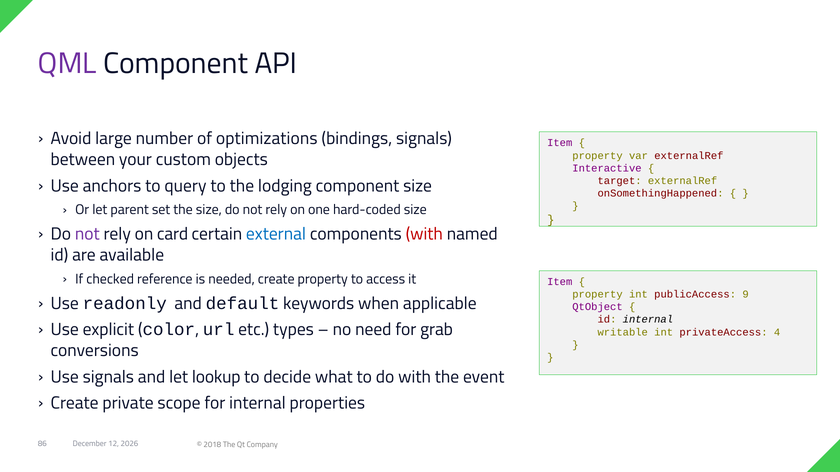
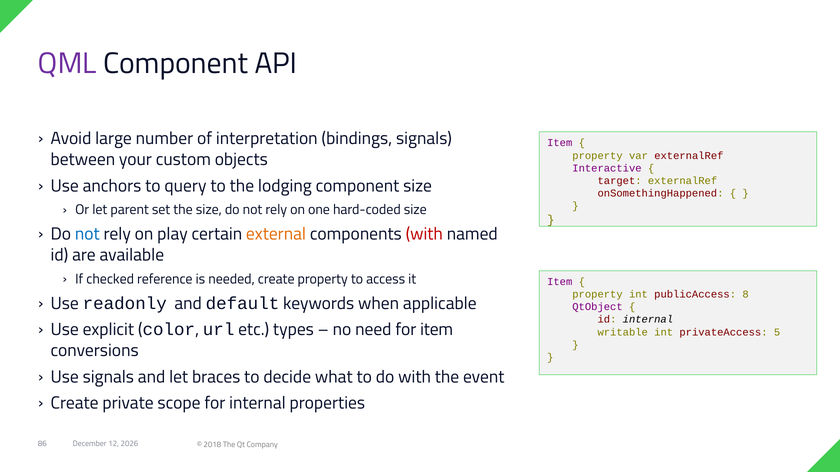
optimizations: optimizations -> interpretation (267, 139)
not colour: purple -> blue (87, 234)
card: card -> play (172, 234)
external colour: blue -> orange (276, 234)
9: 9 -> 8 (746, 295)
for grab: grab -> item (437, 330)
4: 4 -> 5 (777, 332)
lookup: lookup -> braces (216, 377)
